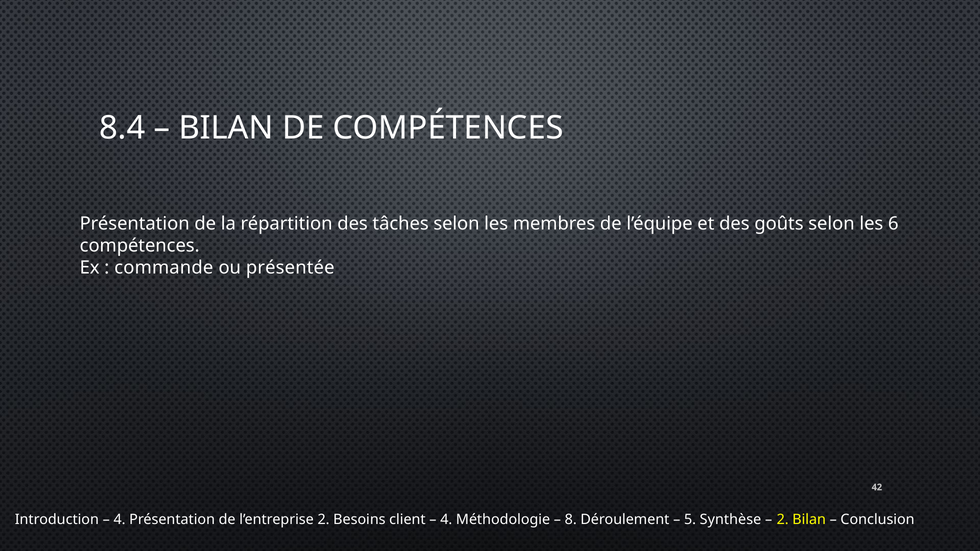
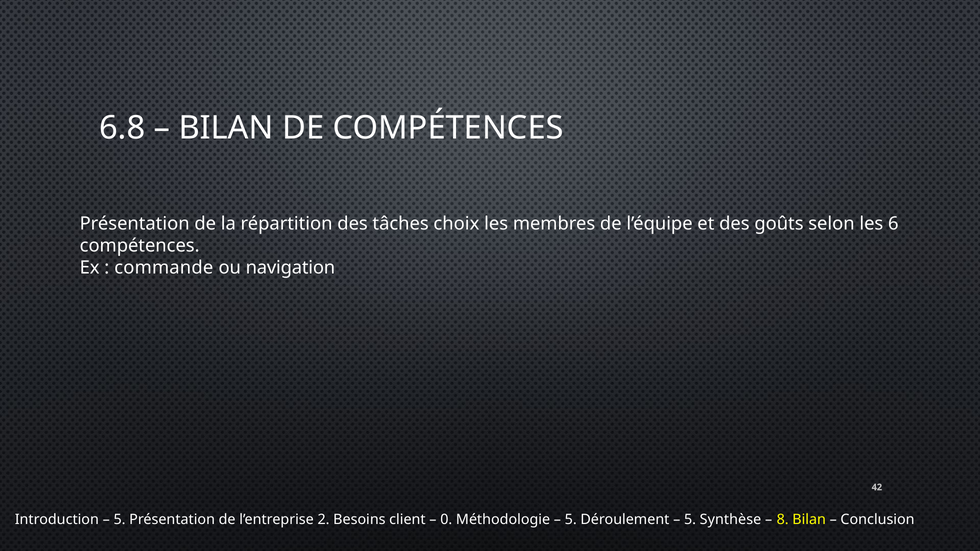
8.4: 8.4 -> 6.8 (122, 128)
tâches selon: selon -> choix (456, 224)
présentée: présentée -> navigation (290, 268)
4: 4 -> 5 (120, 520)
4: 4 -> 0 (446, 520)
8: 8 -> 5 (571, 520)
2: 2 -> 8 (783, 520)
